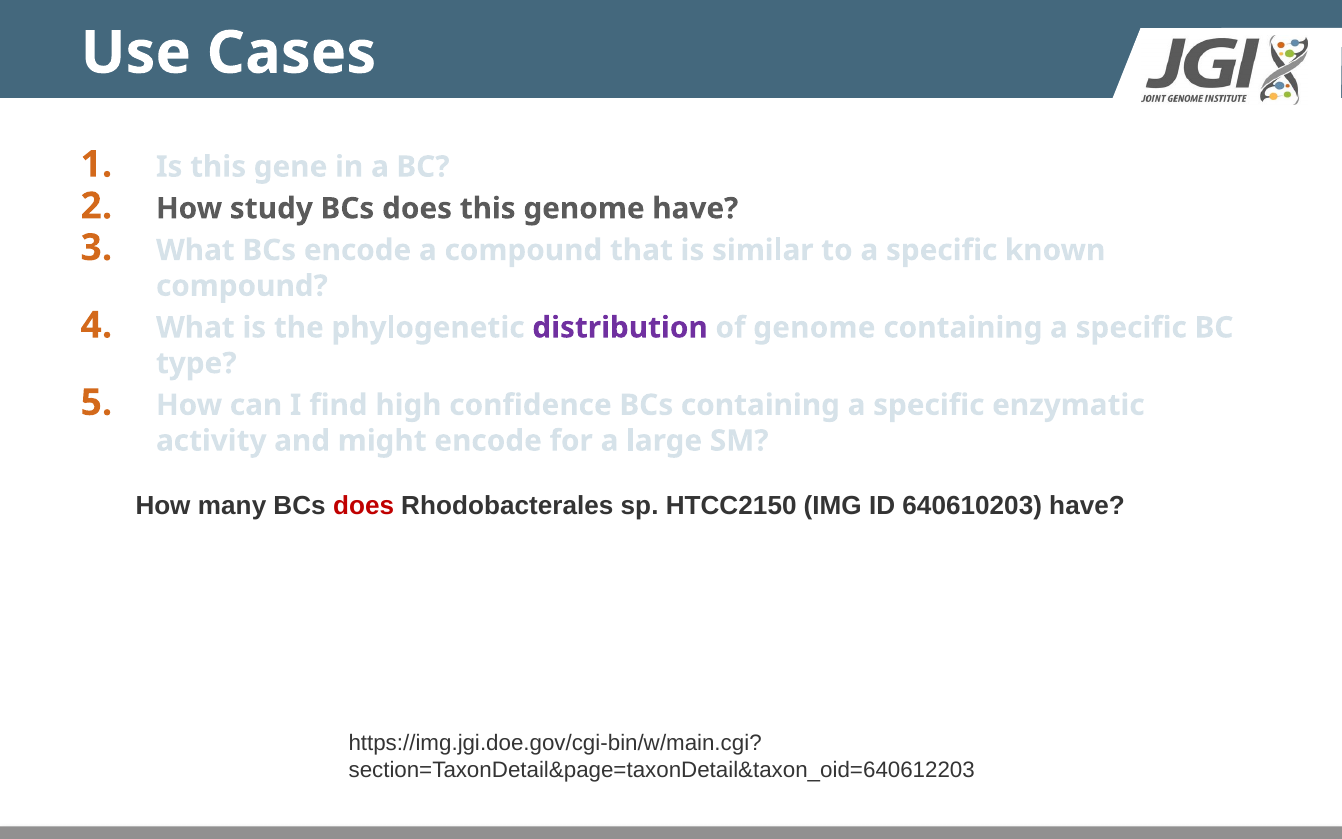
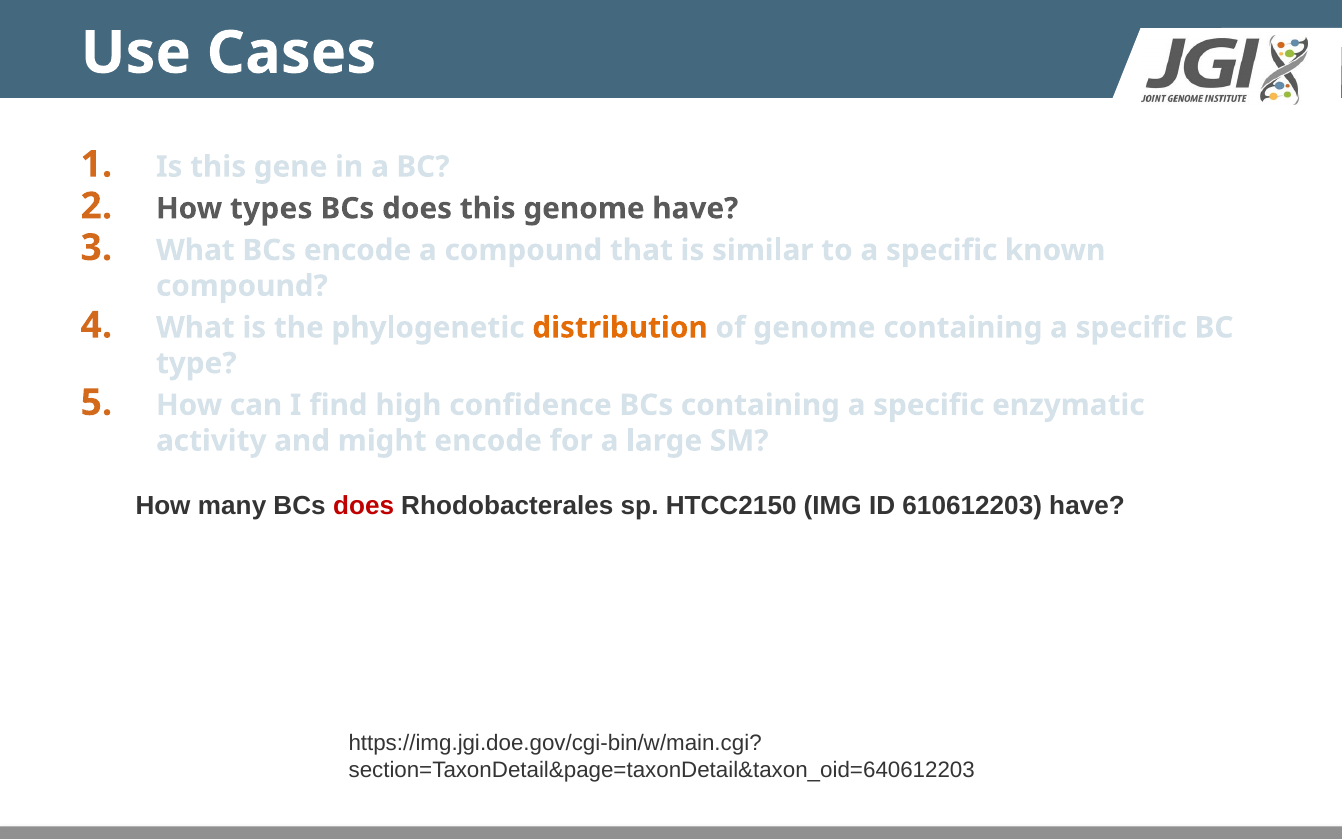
study: study -> types (271, 208)
distribution colour: purple -> orange (620, 328)
640610203: 640610203 -> 610612203 (972, 505)
